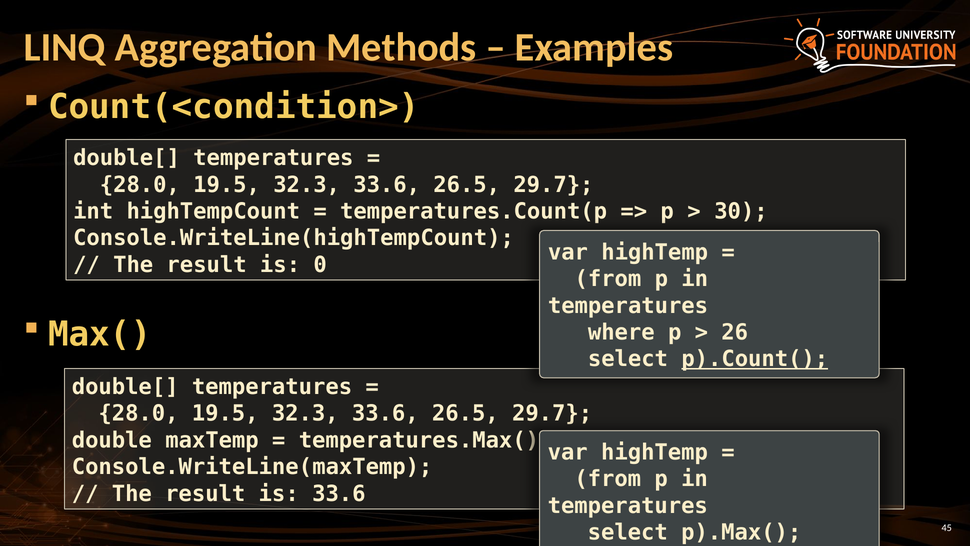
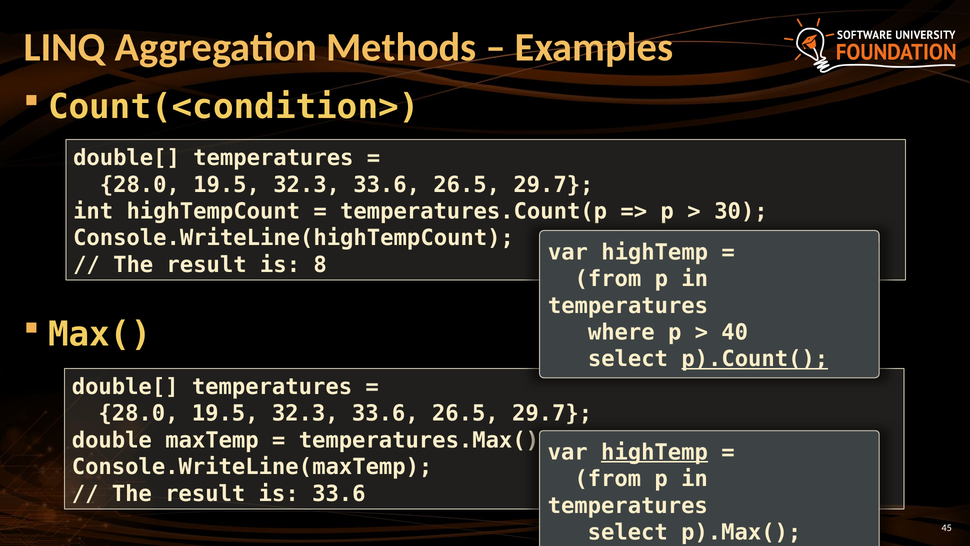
0: 0 -> 8 (320, 265)
26: 26 -> 40 (735, 332)
highTemp underline: none -> present (655, 452)
